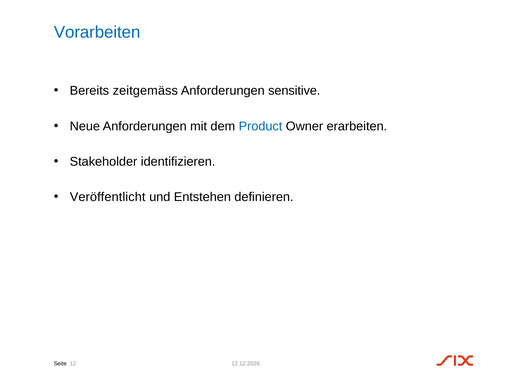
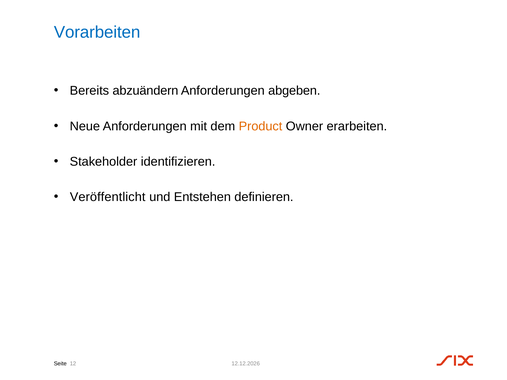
zeitgemäss: zeitgemäss -> abzuändern (145, 91)
sensitive: sensitive -> abgeben (294, 91)
Product colour: blue -> orange (261, 126)
